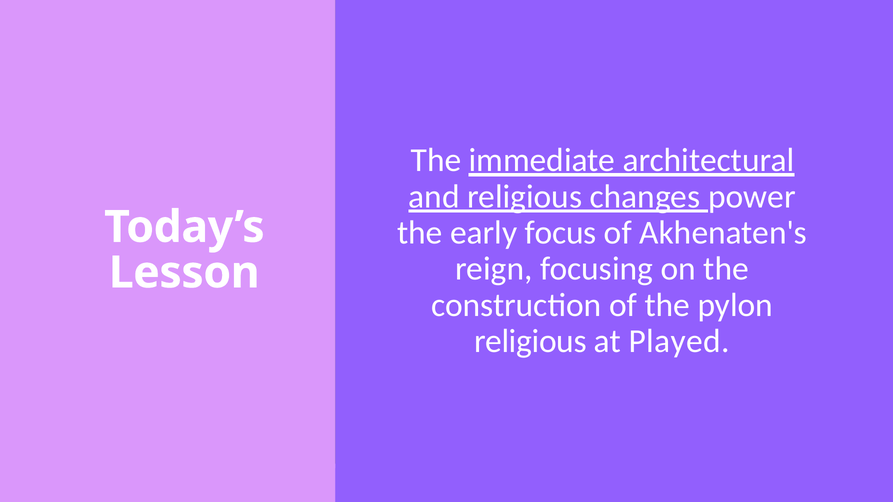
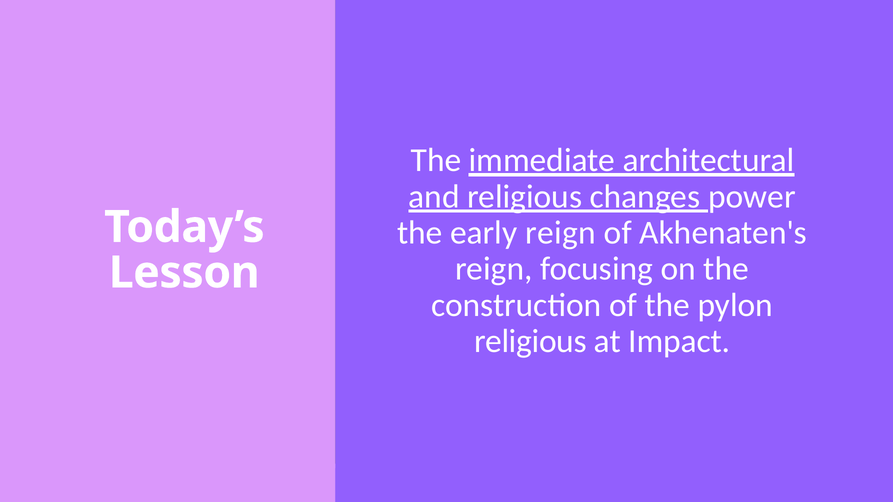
early focus: focus -> reign (560, 233)
Played: Played -> Impact (679, 341)
